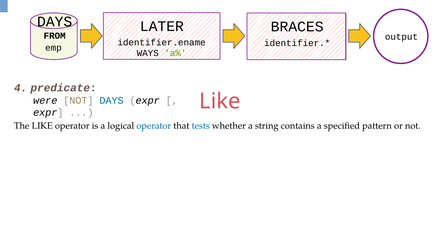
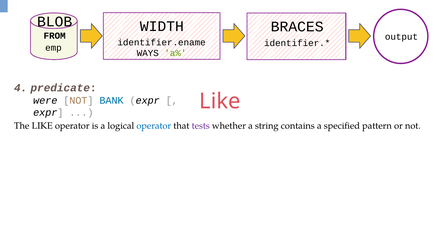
DAYS: DAYS -> BLOB (55, 22)
LATER: LATER -> WIDTH (162, 26)
NOT DAYS: DAYS -> BANK (112, 101)
tests colour: blue -> purple (201, 126)
